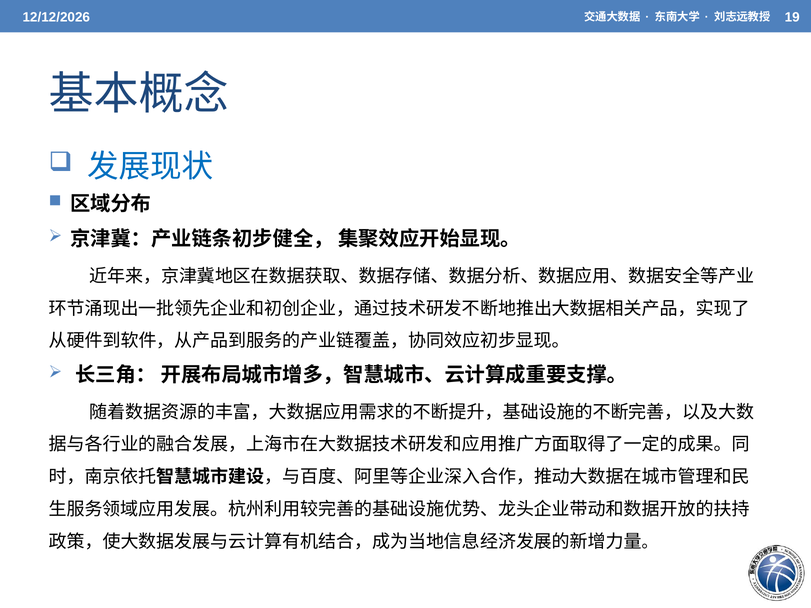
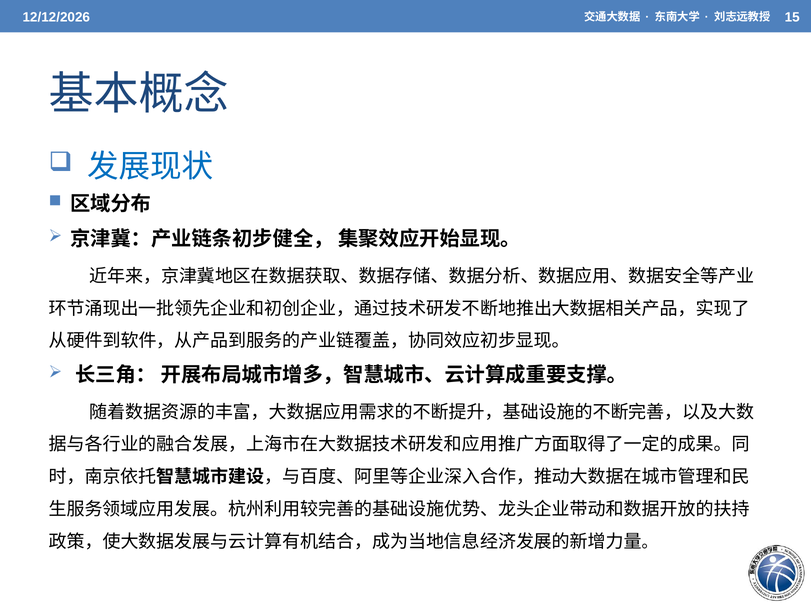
19: 19 -> 15 (792, 17)
